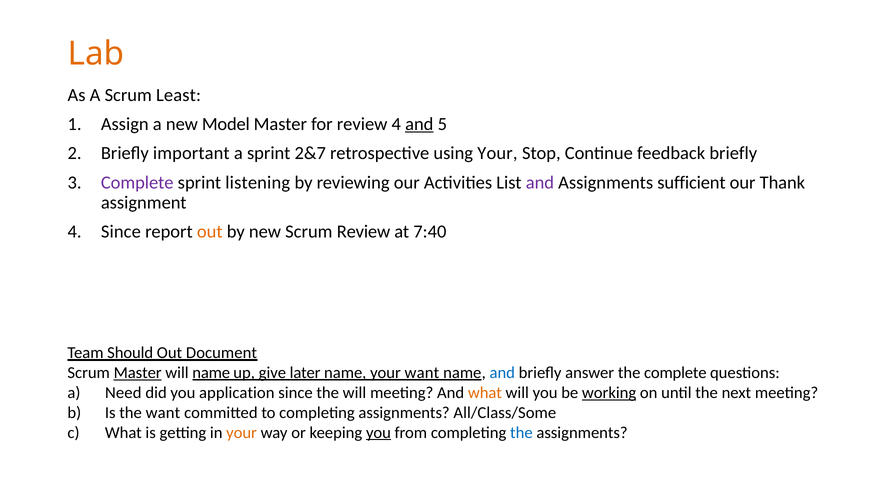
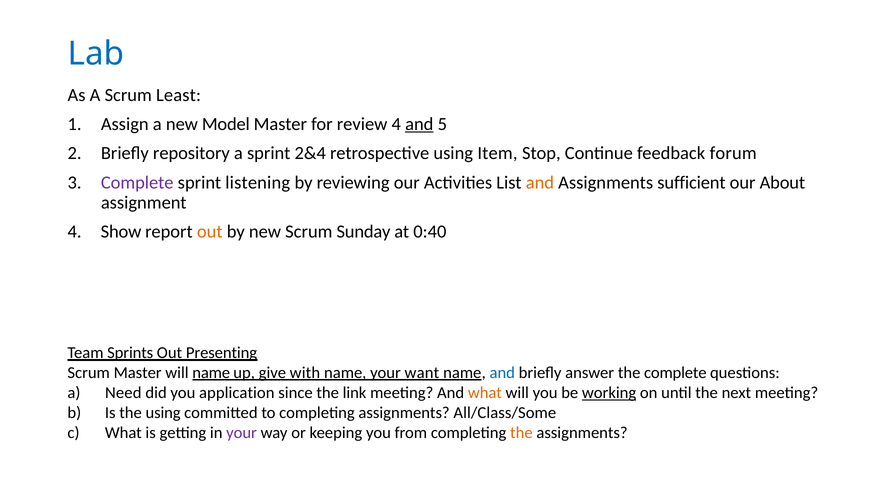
Lab colour: orange -> blue (96, 54)
important: important -> repository (191, 153)
2&7: 2&7 -> 2&4 (310, 153)
using Your: Your -> Item (497, 153)
feedback briefly: briefly -> forum (733, 153)
and colour: purple -> orange (540, 183)
Thank: Thank -> About (782, 183)
4 Since: Since -> Show (121, 232)
Scrum Review: Review -> Sunday (364, 232)
7:40: 7:40 -> 0:40 (430, 232)
Should: Should -> Sprints (130, 353)
Document: Document -> Presenting (222, 353)
Master underline: present -> none (138, 373)
later: later -> with (305, 373)
the will: will -> link (355, 393)
the want: want -> using (163, 413)
your colour: orange -> purple (242, 432)
you underline: present -> none (378, 432)
the colour: blue -> orange (521, 432)
